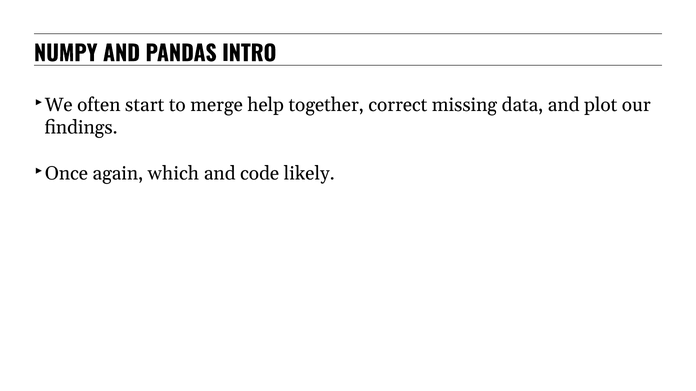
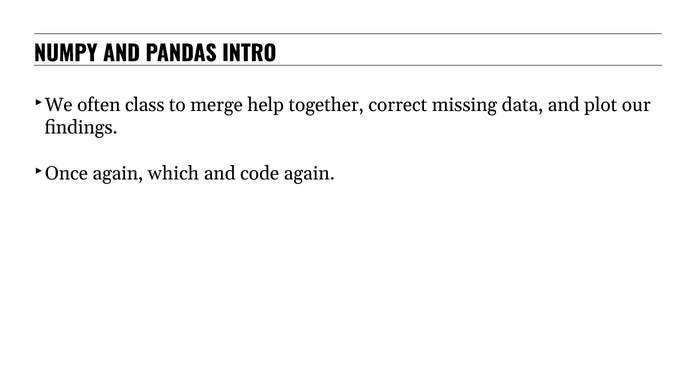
start: start -> class (145, 105)
code likely: likely -> again (309, 173)
